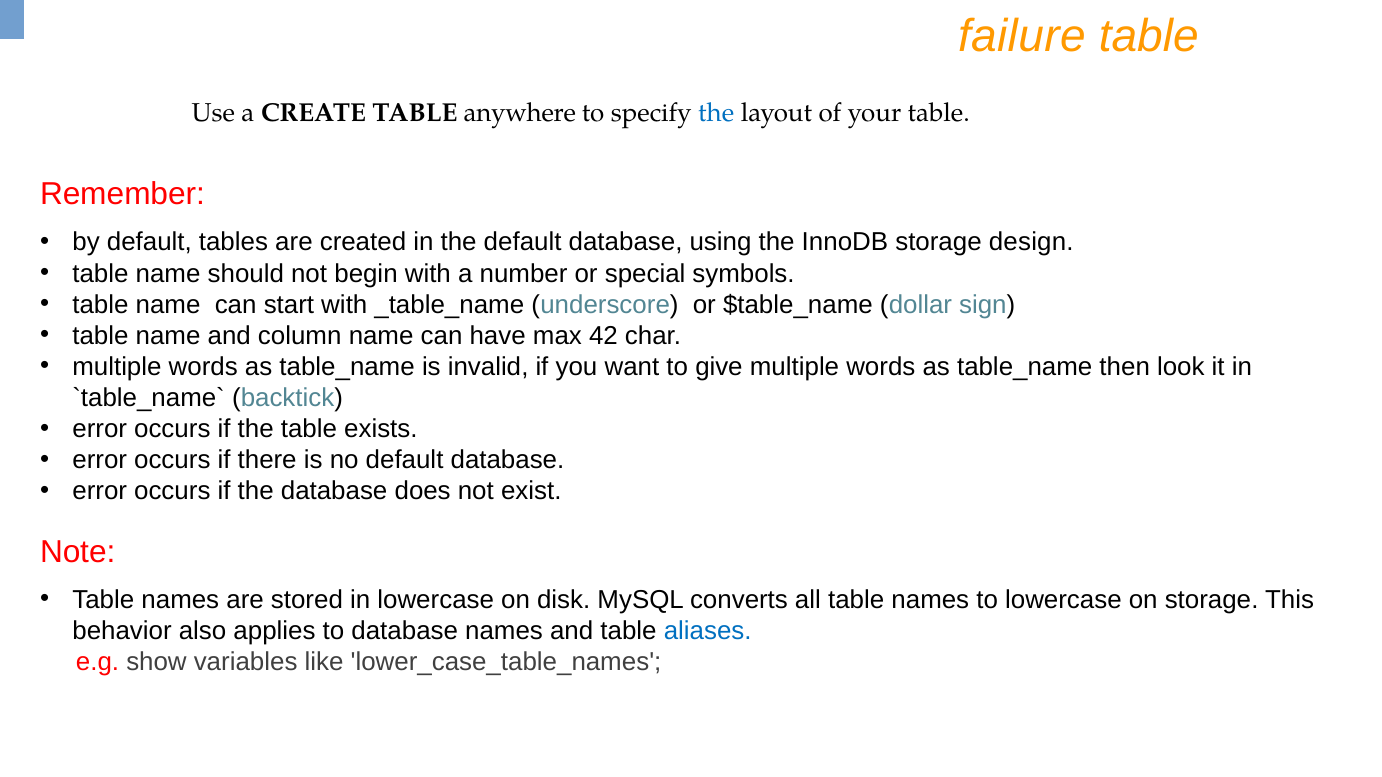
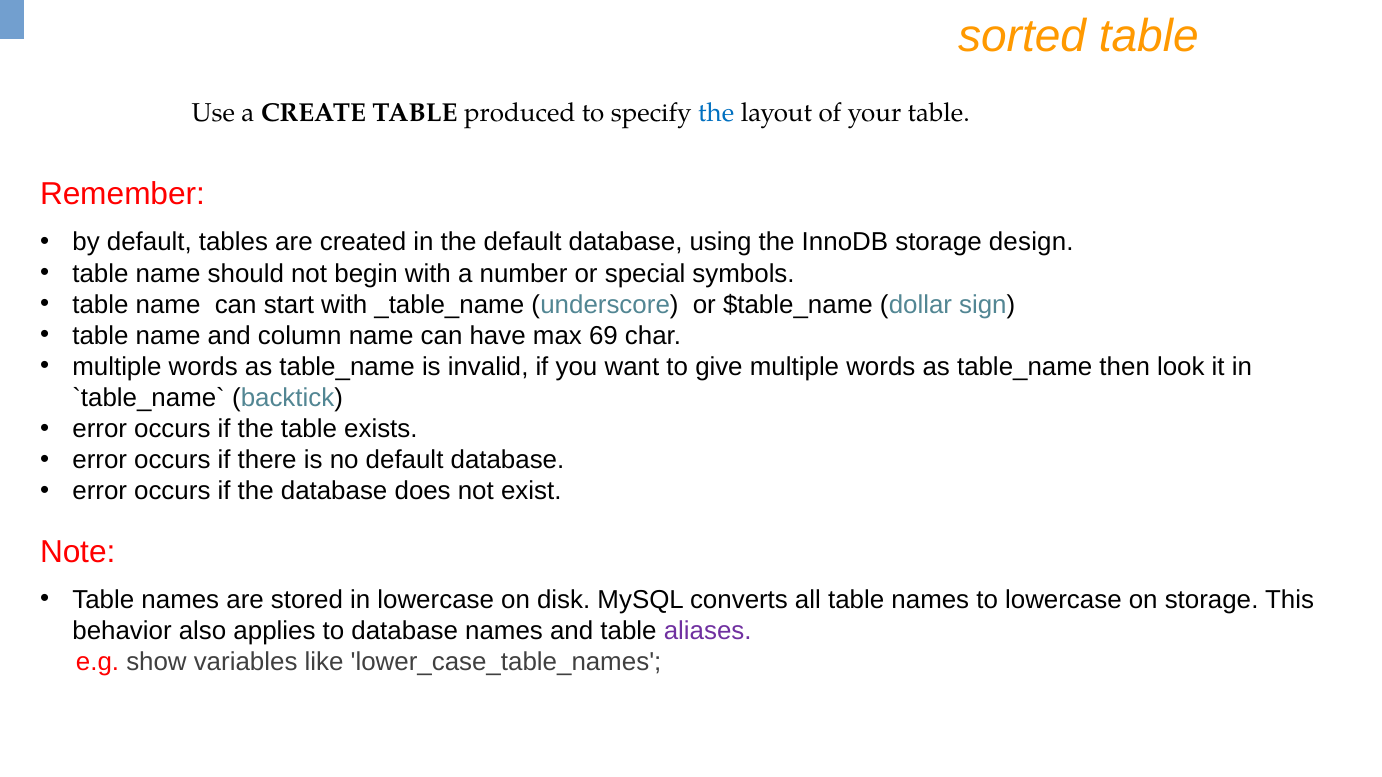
failure: failure -> sorted (1022, 36)
anywhere: anywhere -> produced (520, 113)
42: 42 -> 69 (603, 336)
aliases colour: blue -> purple (708, 631)
